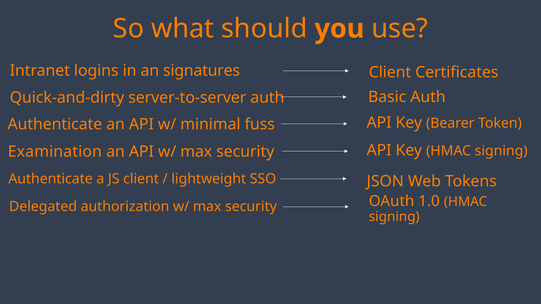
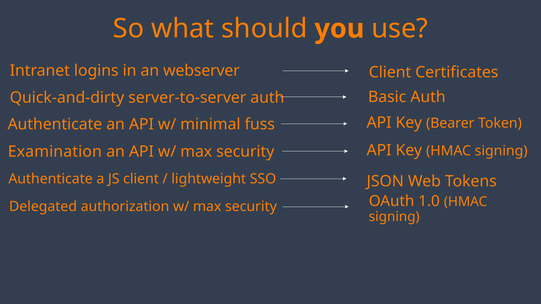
signatures: signatures -> webserver (201, 71)
